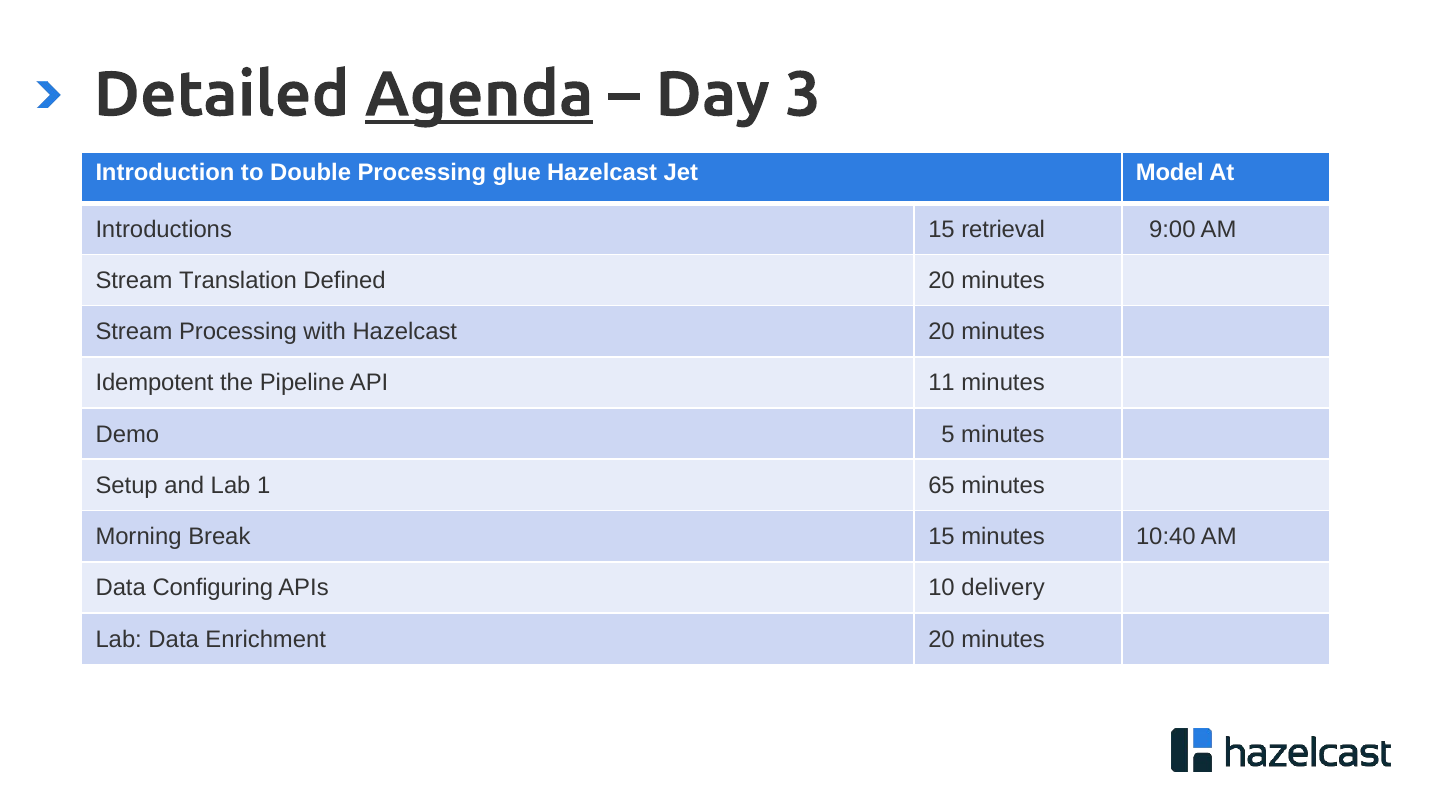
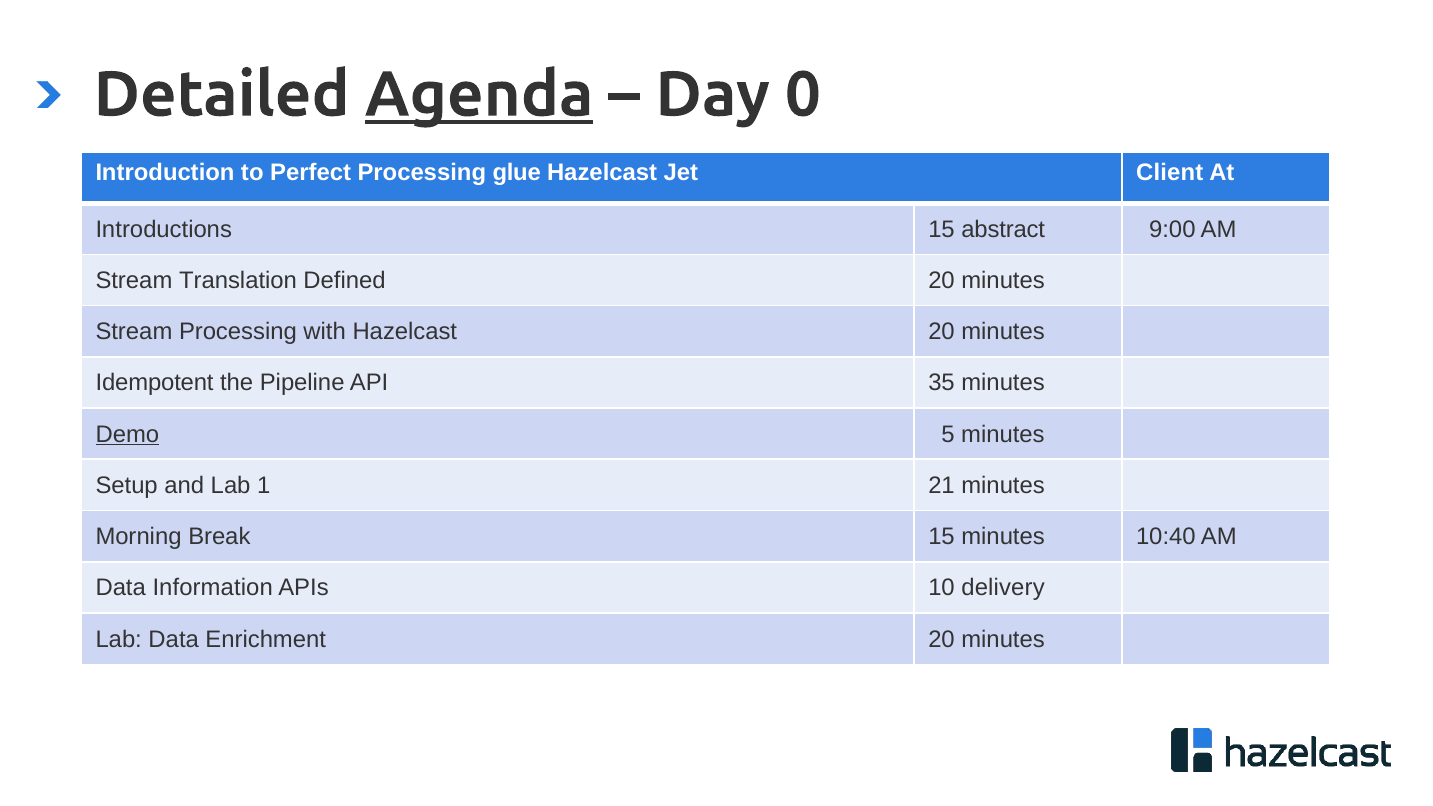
3: 3 -> 0 (803, 95)
Double: Double -> Perfect (311, 173)
Model: Model -> Client (1170, 173)
retrieval: retrieval -> abstract (1003, 229)
11: 11 -> 35 (942, 383)
Demo underline: none -> present (127, 434)
65: 65 -> 21 (942, 485)
Configuring: Configuring -> Information (213, 588)
